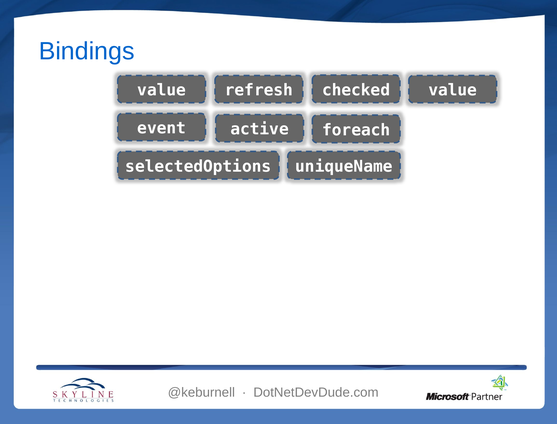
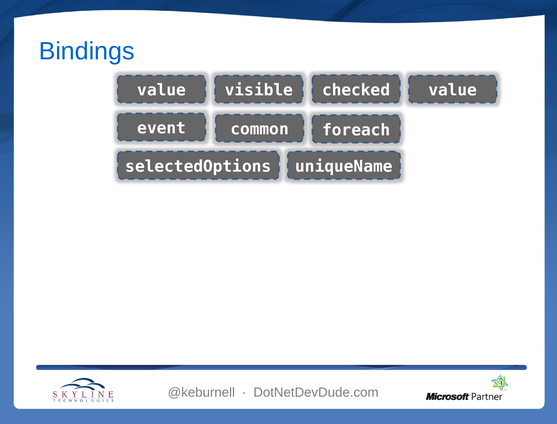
refresh: refresh -> visible (259, 90)
active: active -> common (260, 129)
